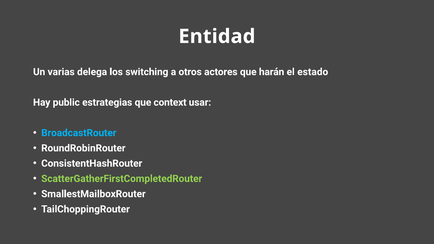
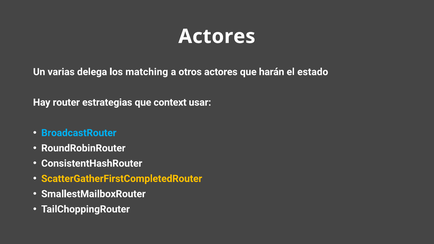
Entidad: Entidad -> Actores (217, 36)
switching: switching -> matching (147, 72)
public: public -> router (66, 102)
ScatterGatherFirstCompletedRouter colour: light green -> yellow (122, 179)
